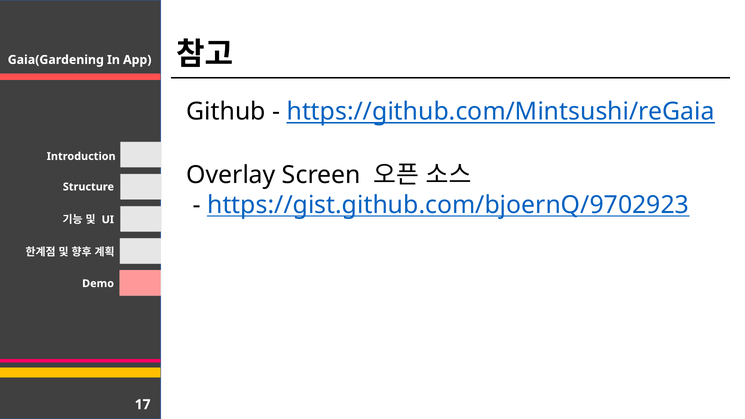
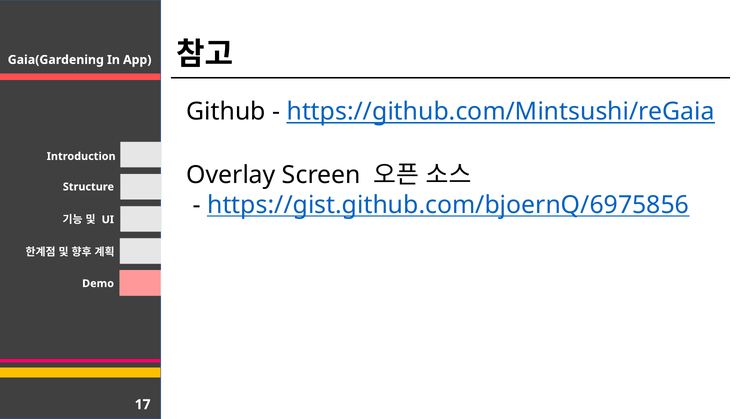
https://gist.github.com/bjoernQ/9702923: https://gist.github.com/bjoernQ/9702923 -> https://gist.github.com/bjoernQ/6975856 (448, 205)
